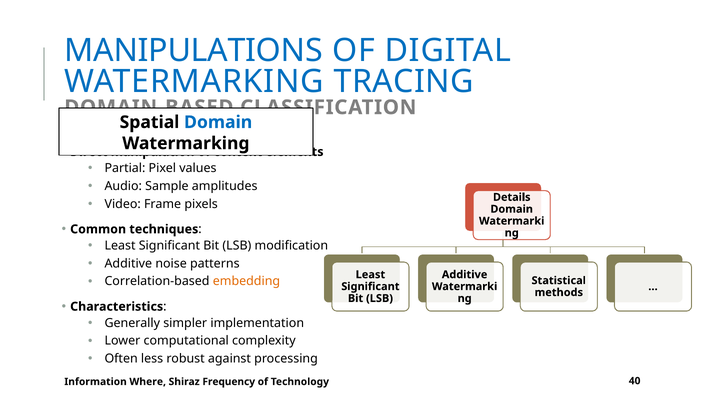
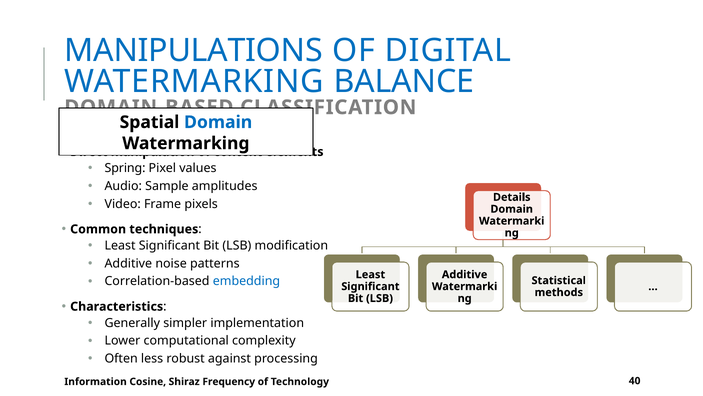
TRACING: TRACING -> BALANCE (404, 81)
Partial: Partial -> Spring (125, 168)
embedding colour: orange -> blue (246, 281)
Where: Where -> Cosine (148, 381)
